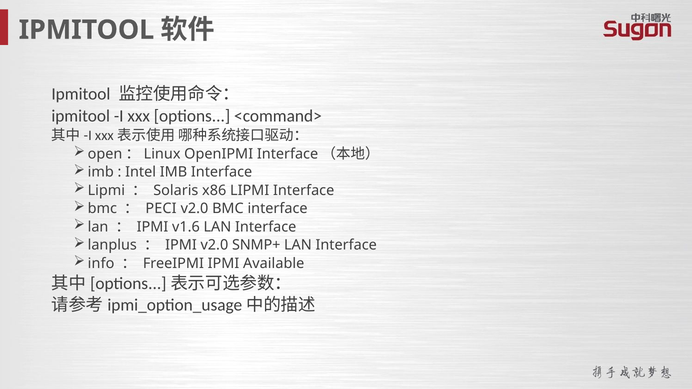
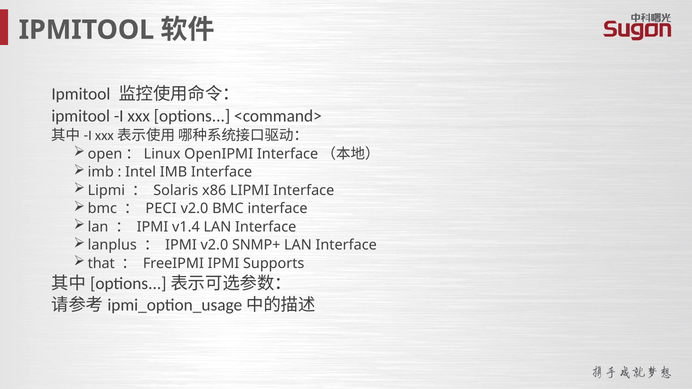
v1.6: v1.6 -> v1.4 (186, 227)
info: info -> that (101, 264)
Available: Available -> Supports (274, 264)
